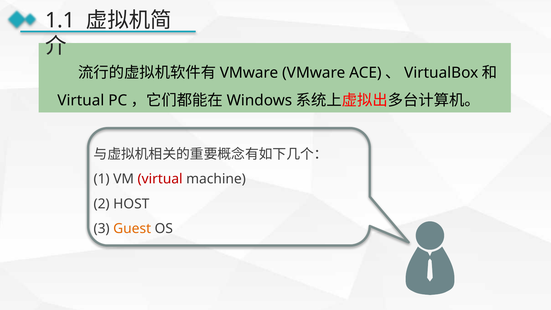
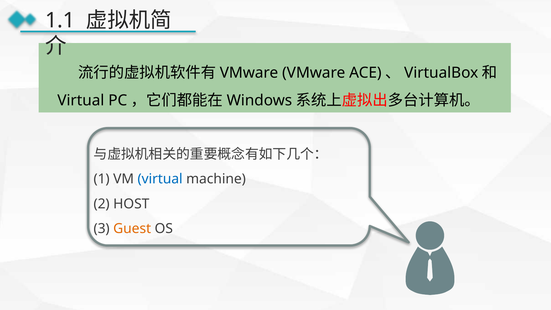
virtual colour: red -> blue (160, 179)
